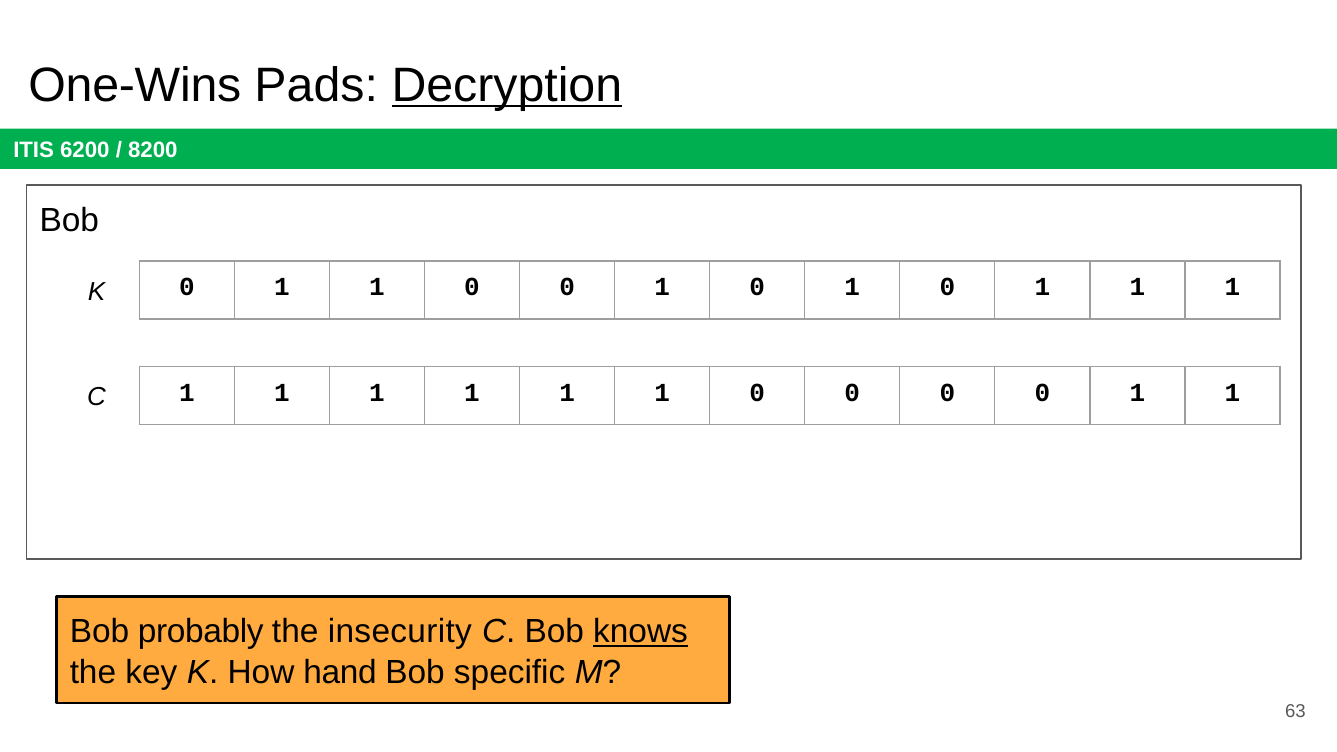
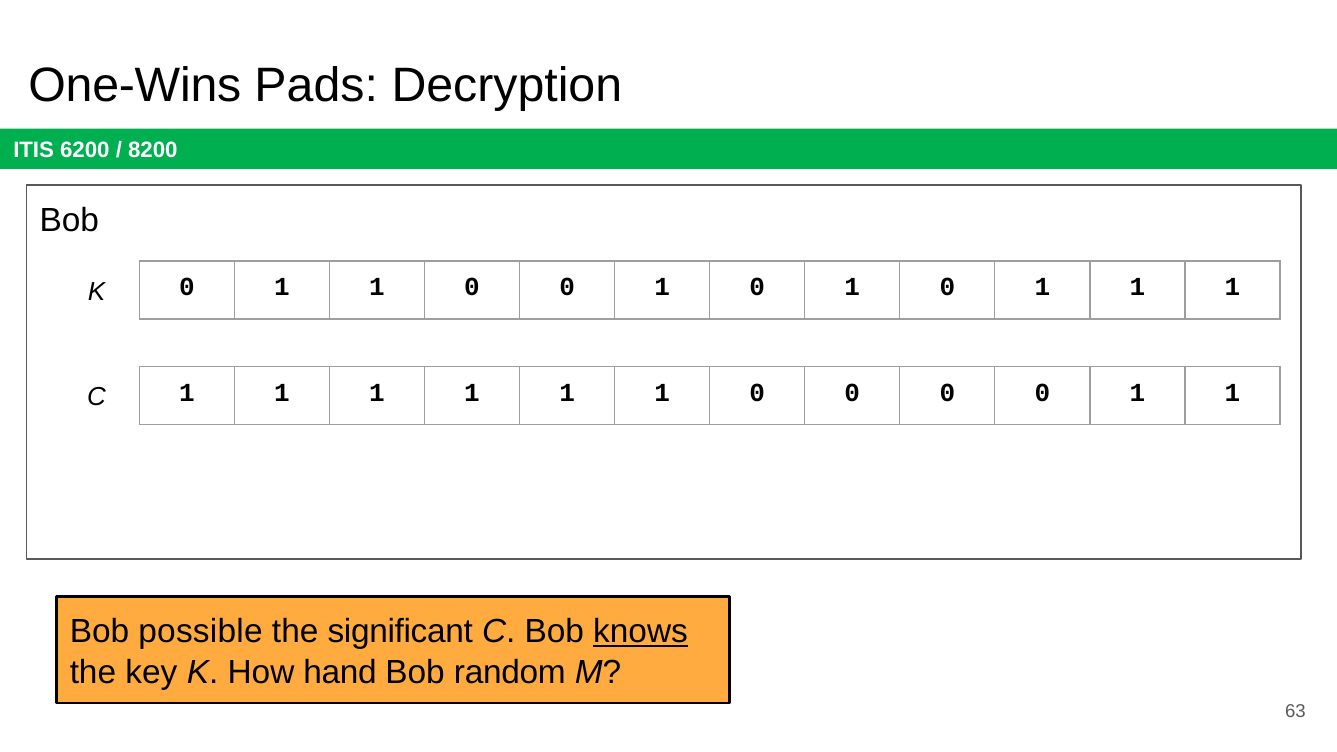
Decryption underline: present -> none (507, 85)
probably: probably -> possible (201, 632)
insecurity: insecurity -> significant (400, 632)
specific: specific -> random (510, 672)
